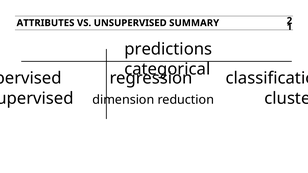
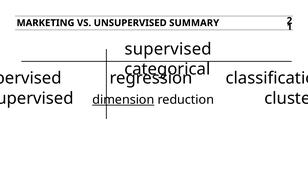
ATTRIBUTES: ATTRIBUTES -> MARKETING (46, 23)
predictions: predictions -> supervised (168, 49)
dimension underline: none -> present (123, 100)
